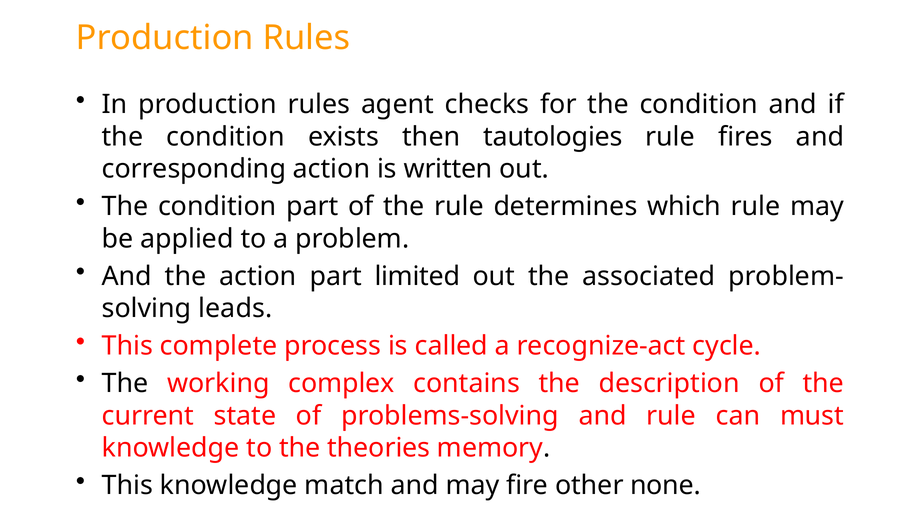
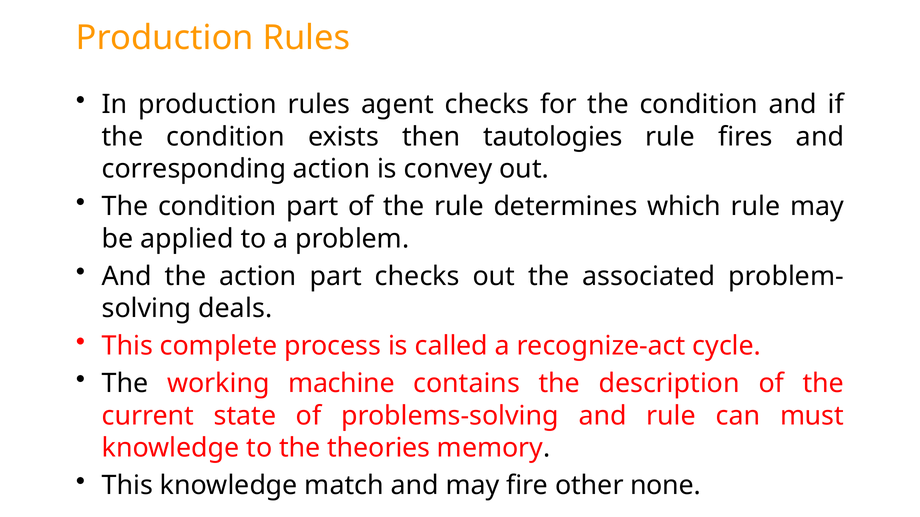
written: written -> convey (448, 169)
part limited: limited -> checks (417, 277)
leads: leads -> deals (235, 309)
complex: complex -> machine (342, 384)
